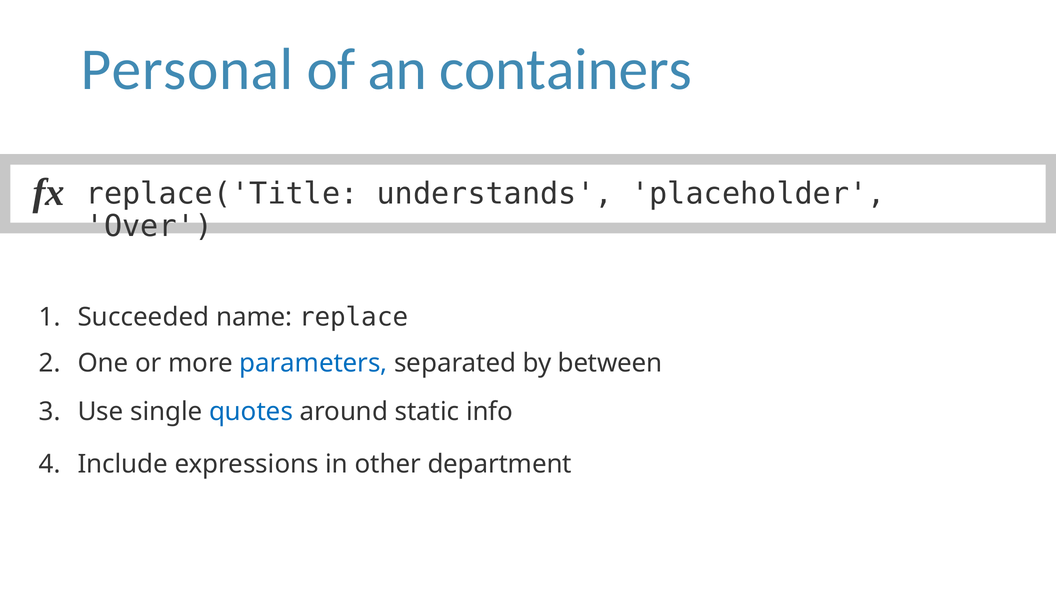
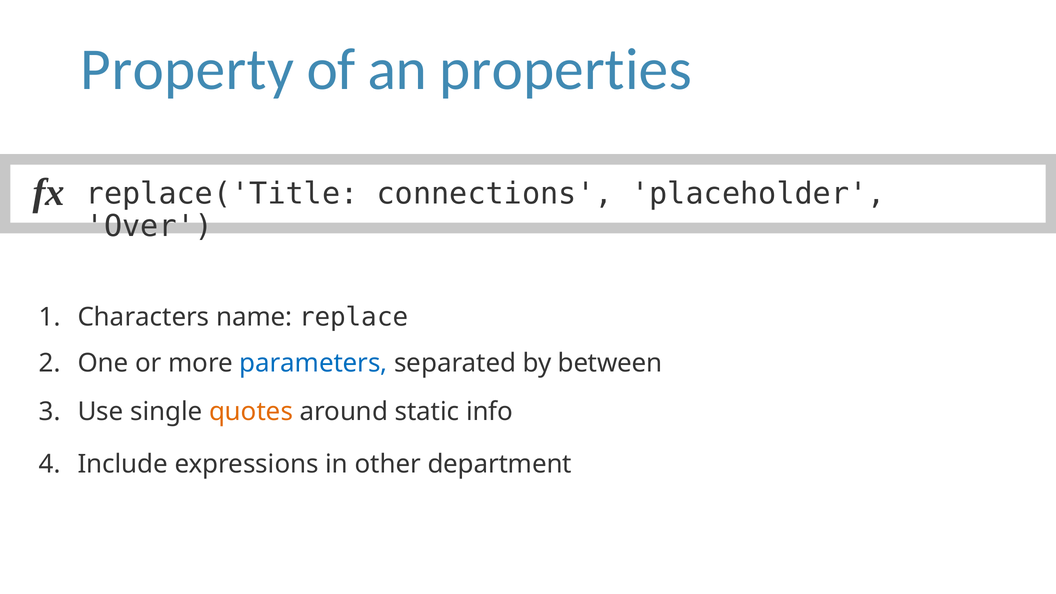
Personal: Personal -> Property (187, 70)
containers: containers -> properties (566, 70)
understands: understands -> connections (495, 194)
Succeeded: Succeeded -> Characters (143, 317)
quotes colour: blue -> orange (251, 412)
